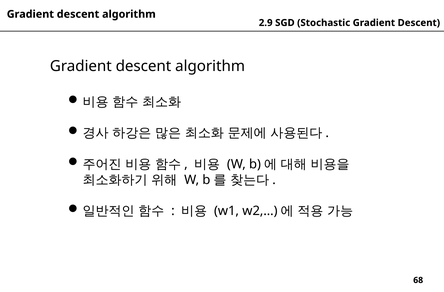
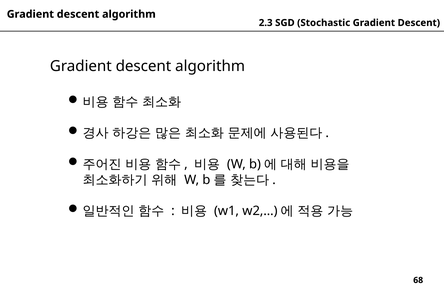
2.9: 2.9 -> 2.3 (266, 23)
